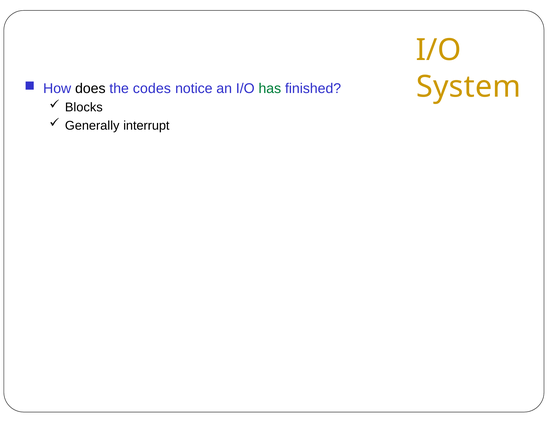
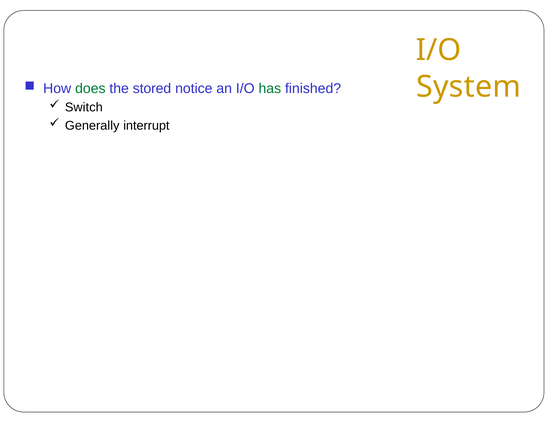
does colour: black -> green (90, 88)
codes: codes -> stored (152, 88)
Blocks: Blocks -> Switch (84, 107)
